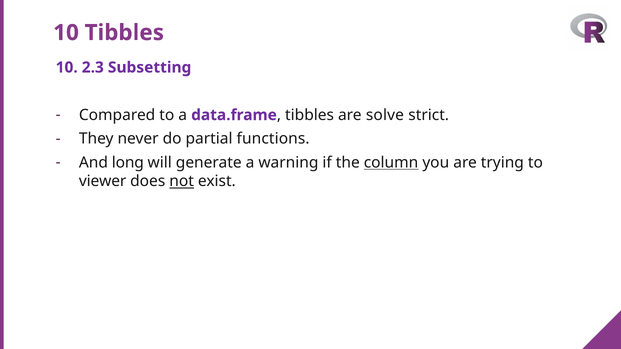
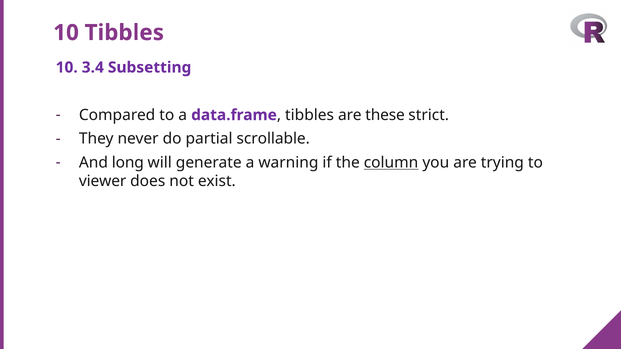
2.3: 2.3 -> 3.4 (93, 67)
solve: solve -> these (385, 115)
functions: functions -> scrollable (273, 139)
not underline: present -> none (182, 181)
